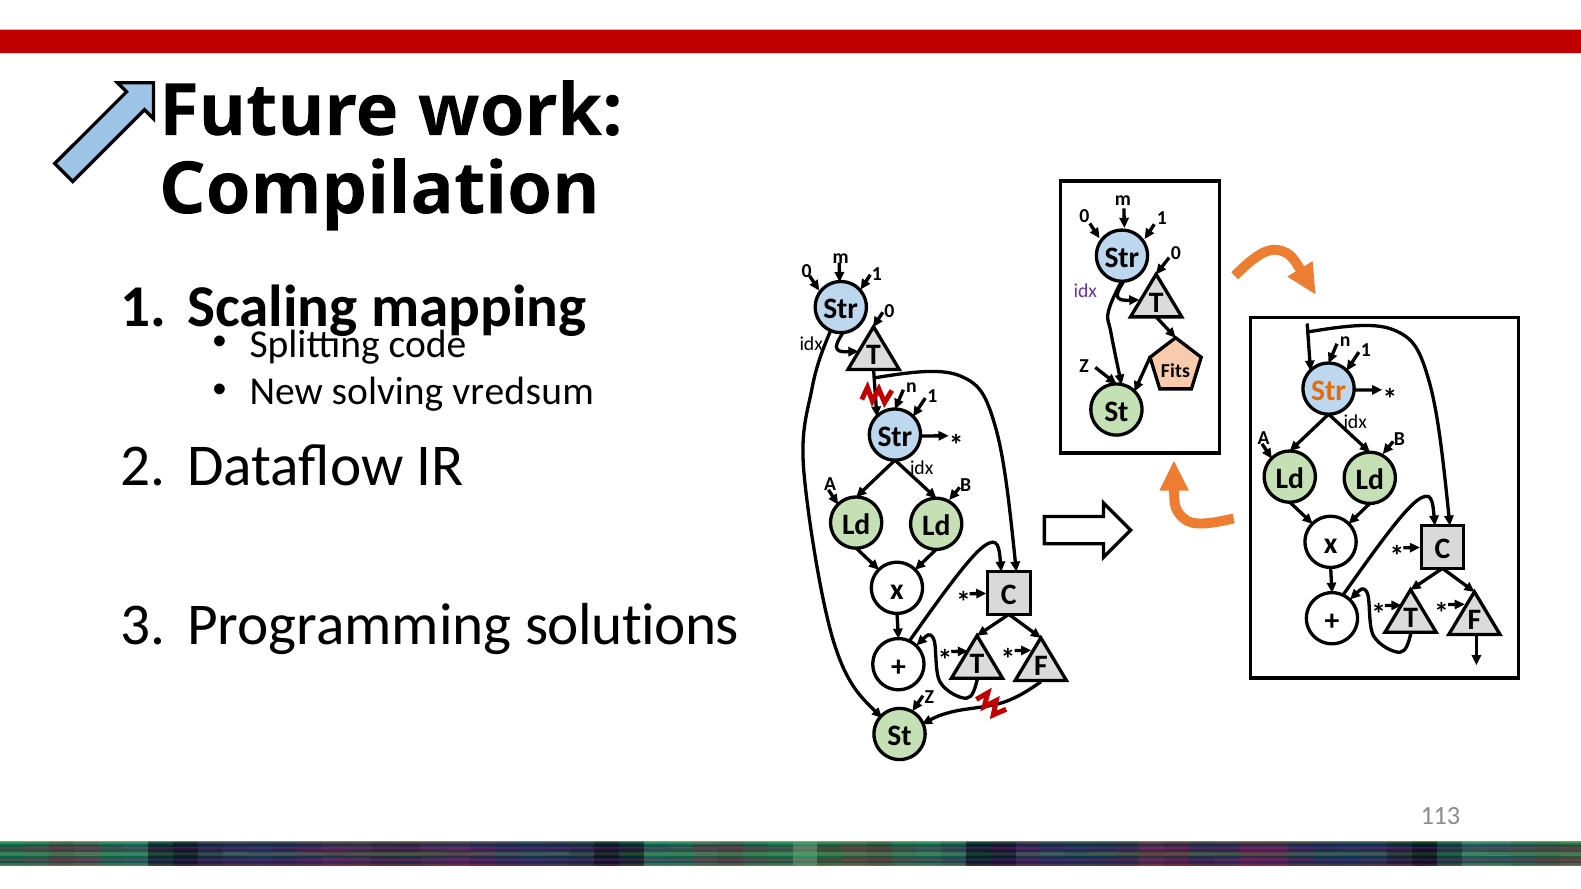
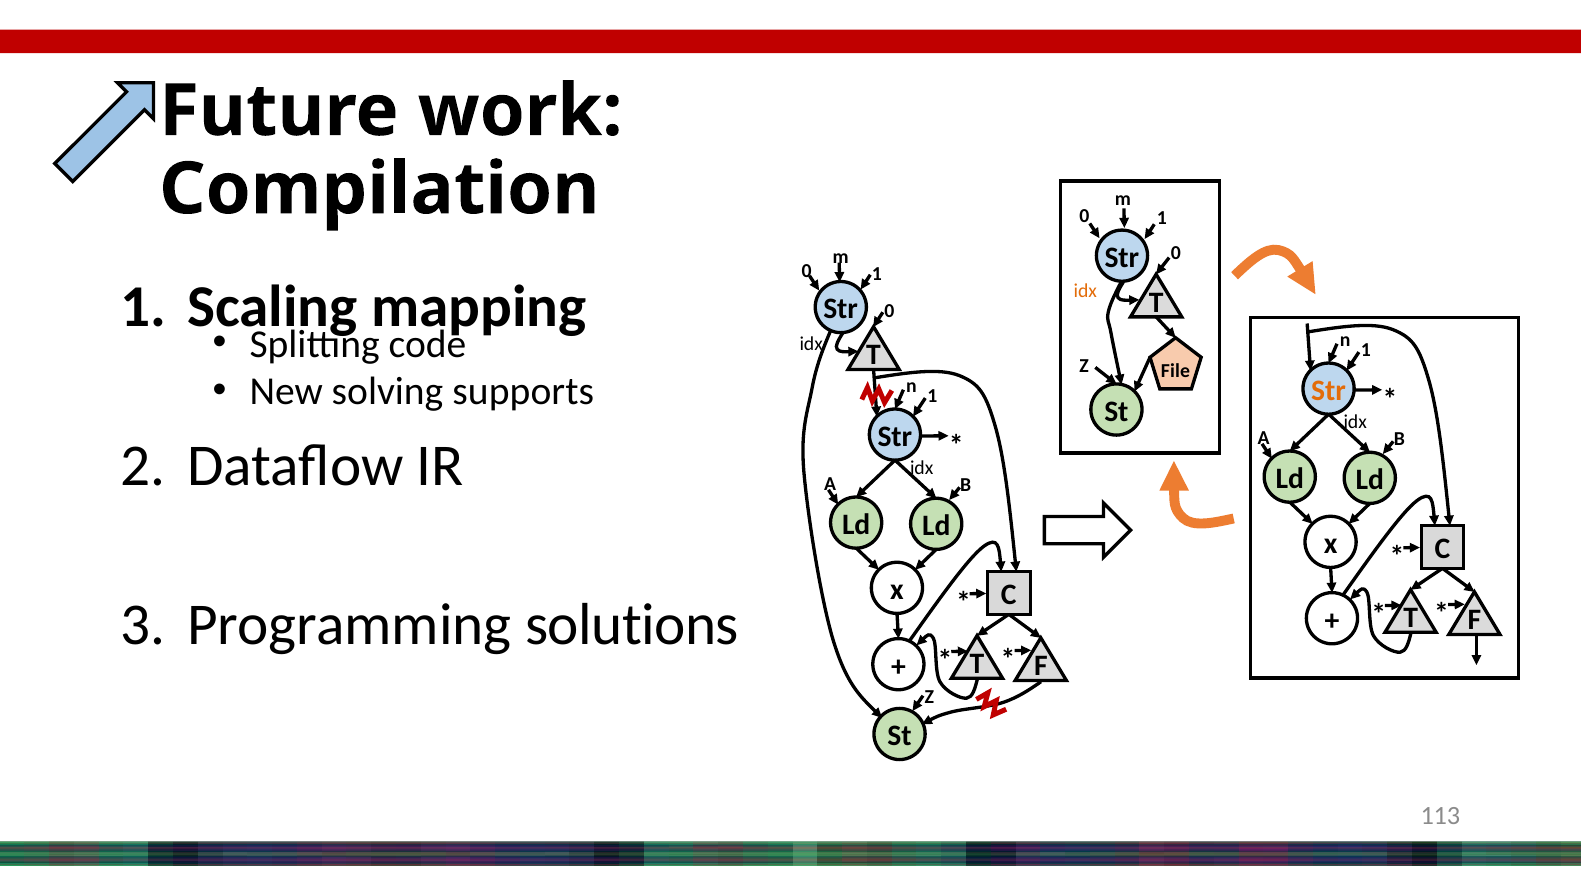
idx colour: purple -> orange (1085, 291)
Fits: Fits -> File (1175, 371)
vredsum: vredsum -> supports (523, 392)
